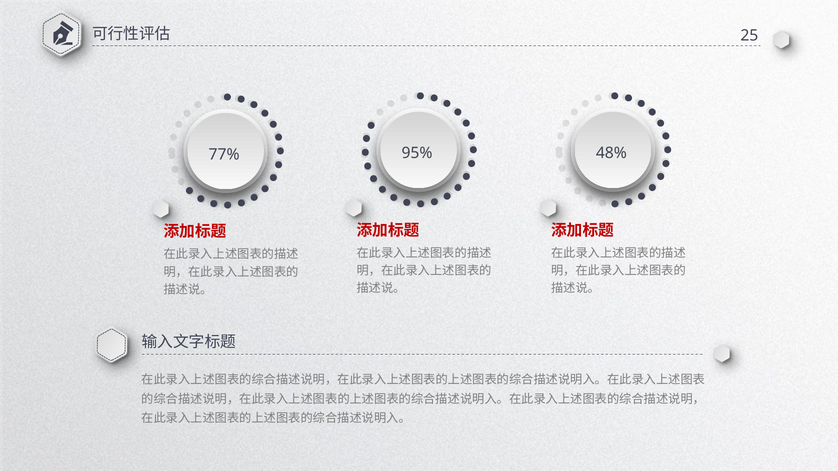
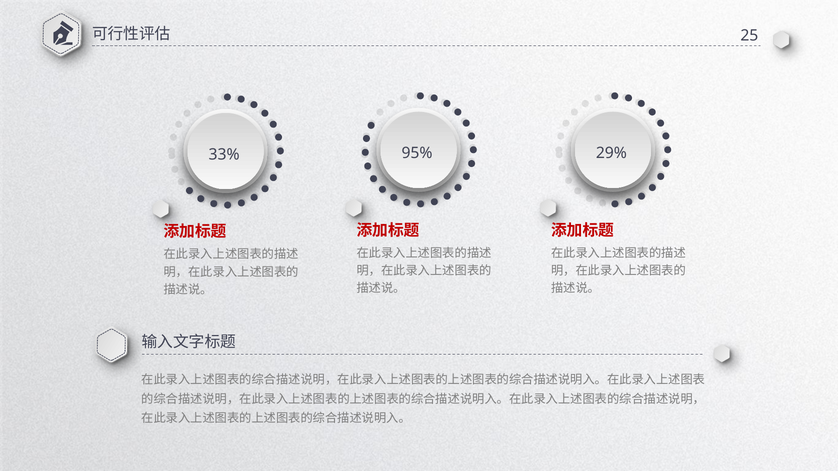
48%: 48% -> 29% (611, 153)
77%: 77% -> 33% (224, 154)
